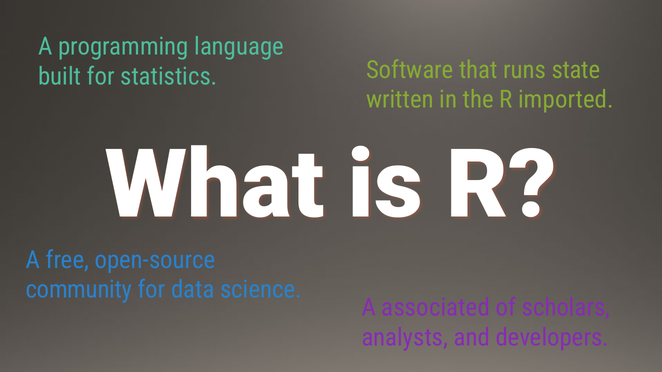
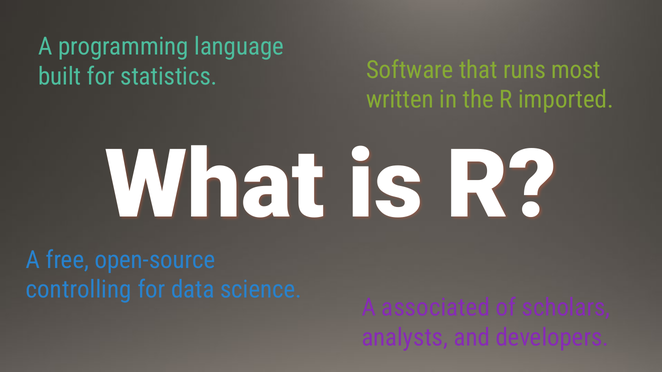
state: state -> most (576, 70)
community: community -> controlling (79, 290)
